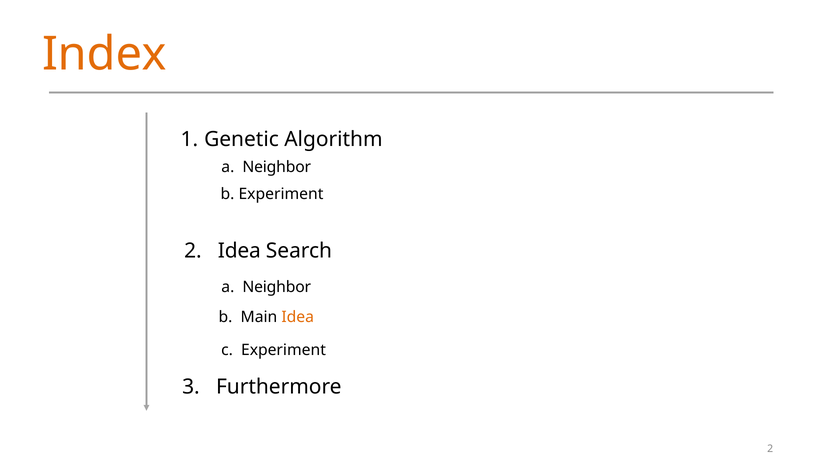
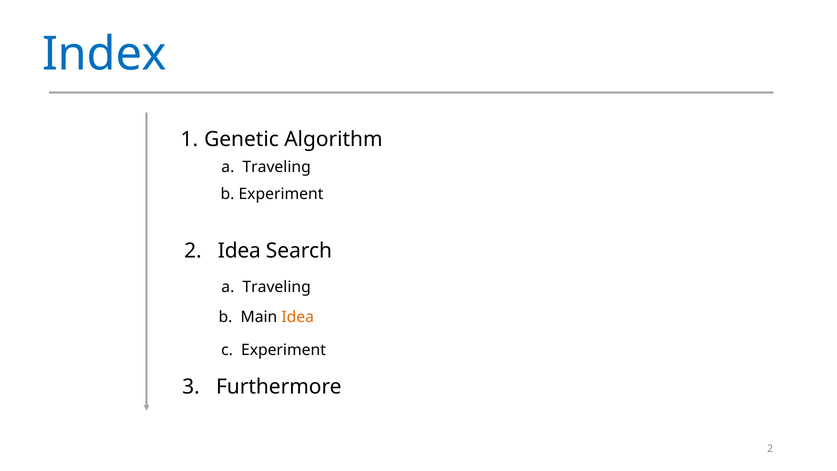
Index colour: orange -> blue (105, 54)
Neighbor: Neighbor -> Traveling (277, 167)
Neighbor: Neighbor -> Traveling (277, 287)
